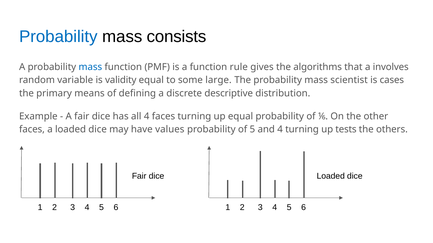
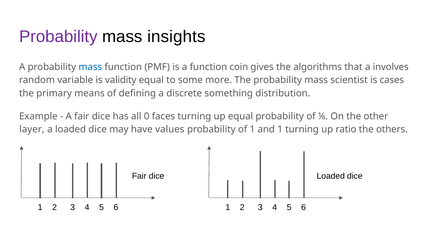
Probability colour: blue -> purple (58, 37)
consists: consists -> insights (176, 37)
rule: rule -> coin (239, 67)
large: large -> more (219, 80)
descriptive: descriptive -> something (229, 94)
all 4: 4 -> 0 (147, 116)
faces: faces -> layer (32, 130)
of 5: 5 -> 1 (252, 130)
and 4: 4 -> 1 (280, 130)
tests: tests -> ratio (346, 130)
